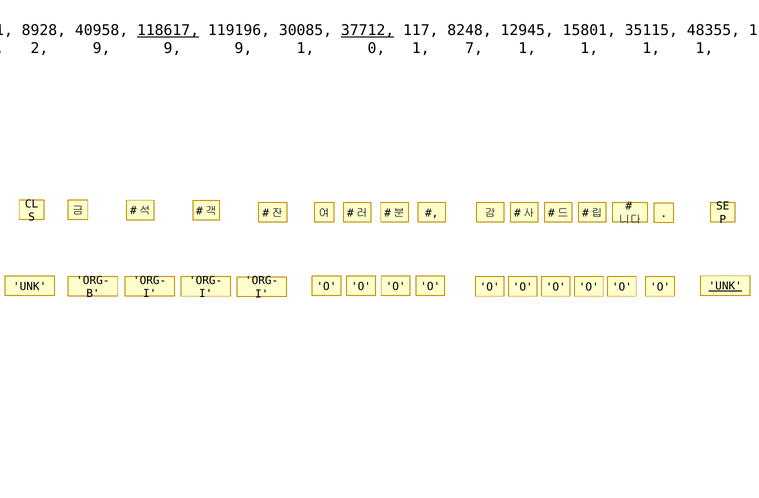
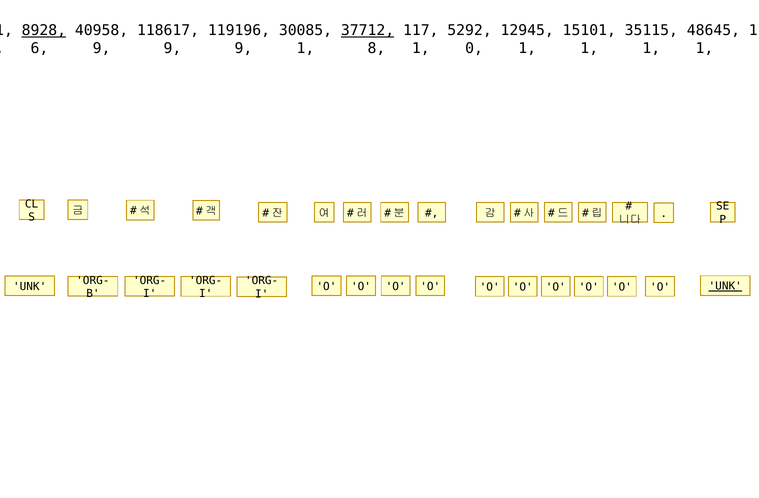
8928 underline: none -> present (44, 31)
118617 underline: present -> none (168, 31)
8248: 8248 -> 5292 (470, 31)
15801: 15801 -> 15101 (589, 31)
48355: 48355 -> 48645 (713, 31)
2: 2 -> 6 (39, 48)
9 1 0: 0 -> 8 (376, 48)
7: 7 -> 0 (474, 48)
